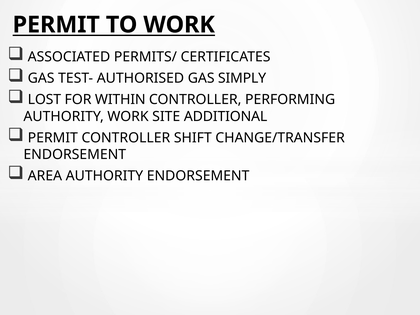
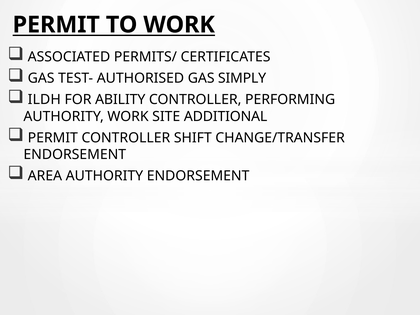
LOST: LOST -> ILDH (44, 100)
WITHIN: WITHIN -> ABILITY (120, 100)
